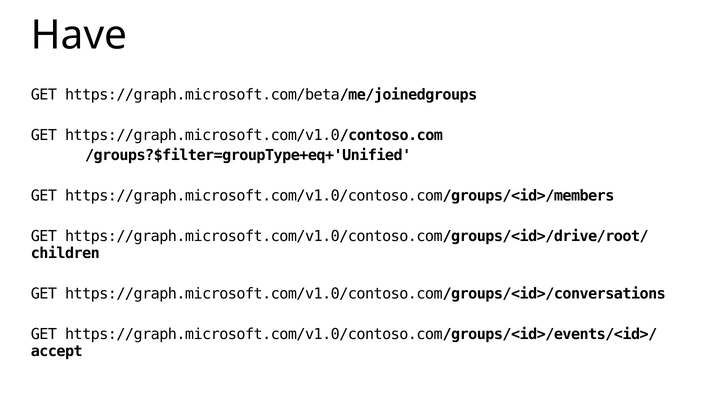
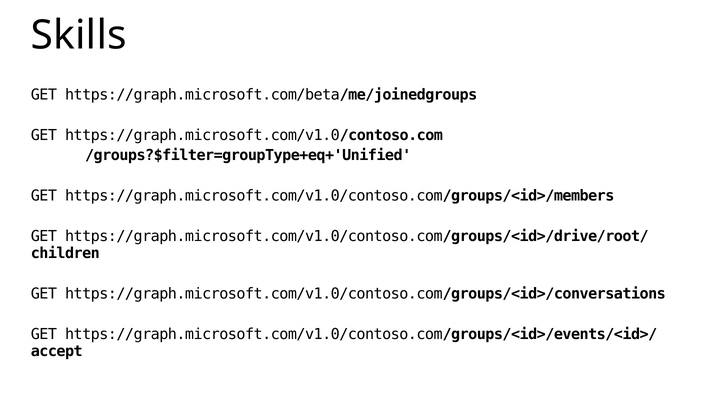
Have: Have -> Skills (79, 35)
